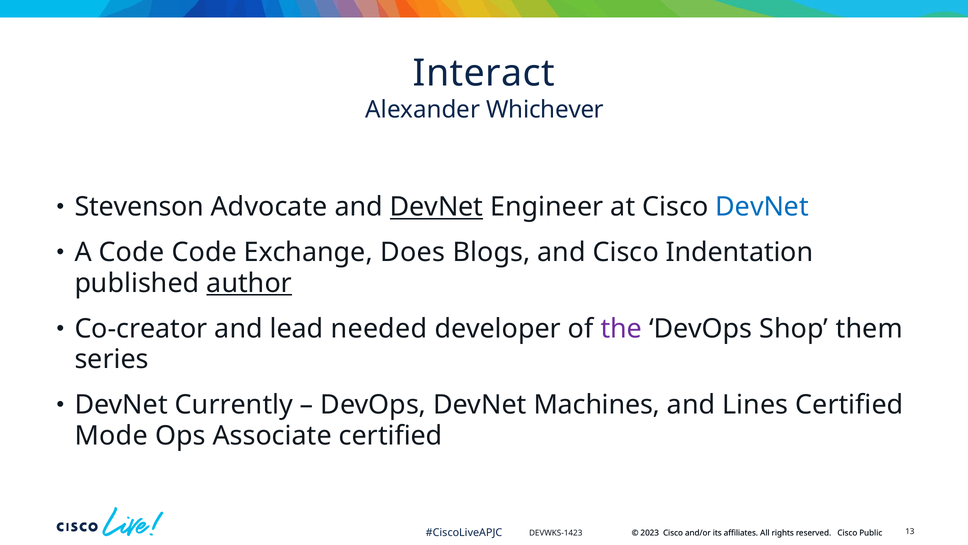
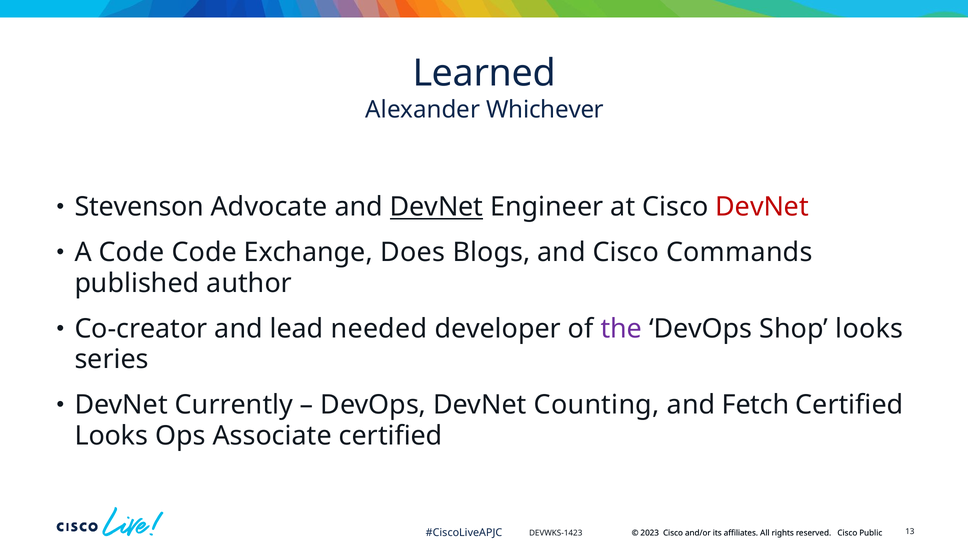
Interact: Interact -> Learned (484, 73)
DevNet colour: blue -> red (762, 207)
Indentation: Indentation -> Commands (739, 252)
author underline: present -> none (249, 283)
Shop them: them -> looks (869, 329)
Machines: Machines -> Counting (597, 405)
Lines: Lines -> Fetch (755, 405)
Mode: Mode -> Looks (111, 435)
